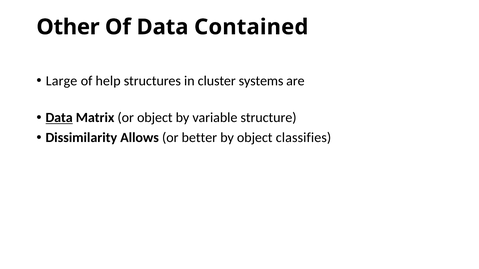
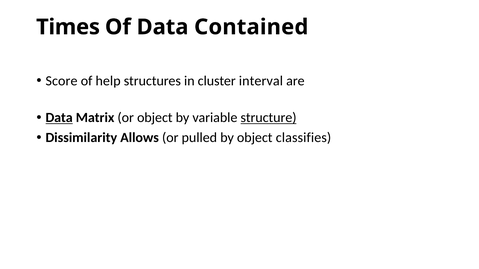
Other: Other -> Times (68, 27)
Large: Large -> Score (62, 81)
systems: systems -> interval (261, 81)
structure underline: none -> present (269, 118)
better: better -> pulled (199, 138)
